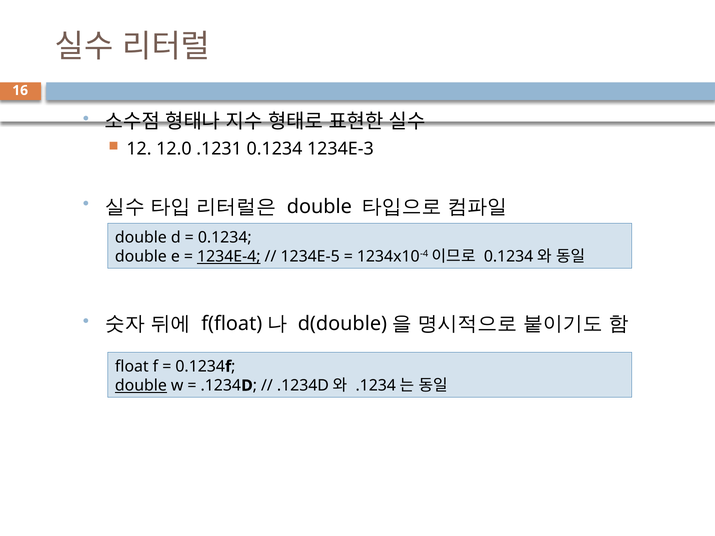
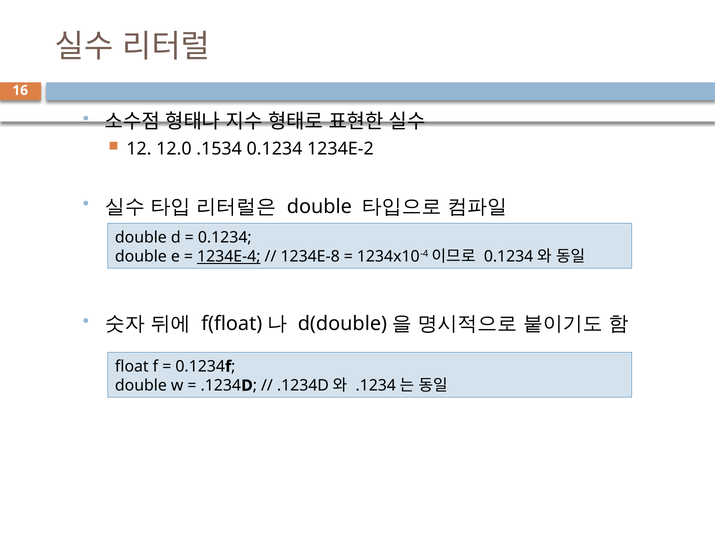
.1231: .1231 -> .1534 (219, 149)
1234E-3: 1234E-3 -> 1234E-2 (340, 149)
1234E-5: 1234E-5 -> 1234E-8 (310, 257)
double underline: present -> none (141, 386)
